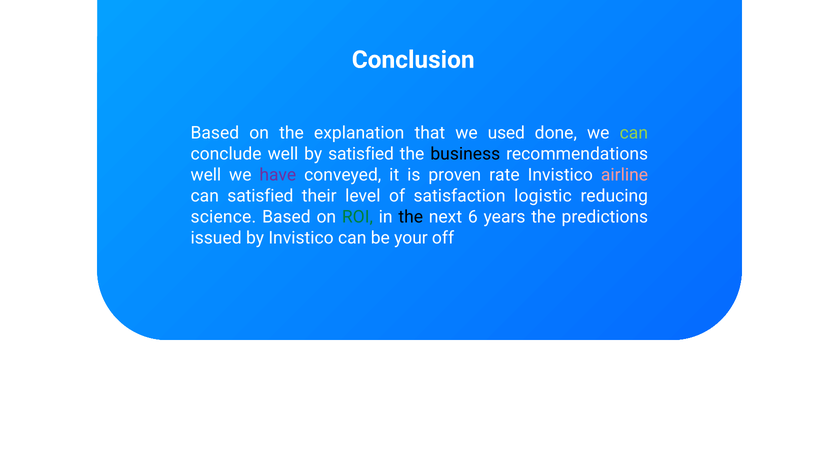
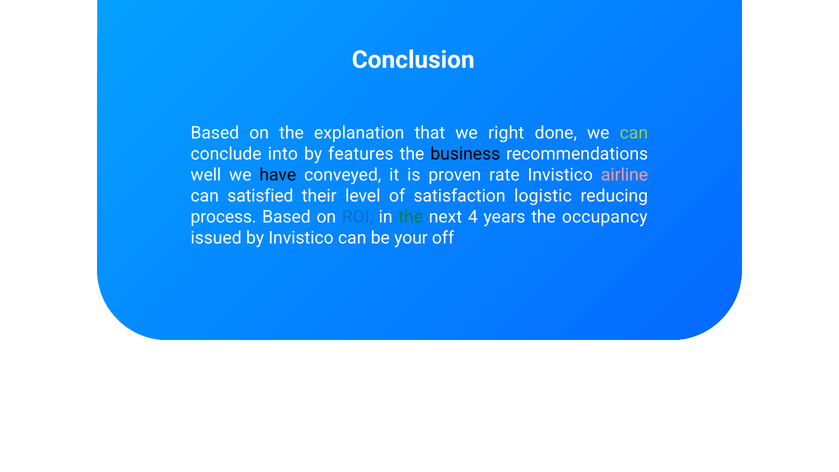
used: used -> right (506, 133)
conclude well: well -> into (283, 154)
by satisfied: satisfied -> features (361, 154)
have colour: purple -> black (278, 175)
science: science -> process (224, 217)
ROI colour: green -> blue (357, 217)
the colour: black -> green (411, 217)
6: 6 -> 4 (473, 217)
predictions: predictions -> occupancy (605, 217)
